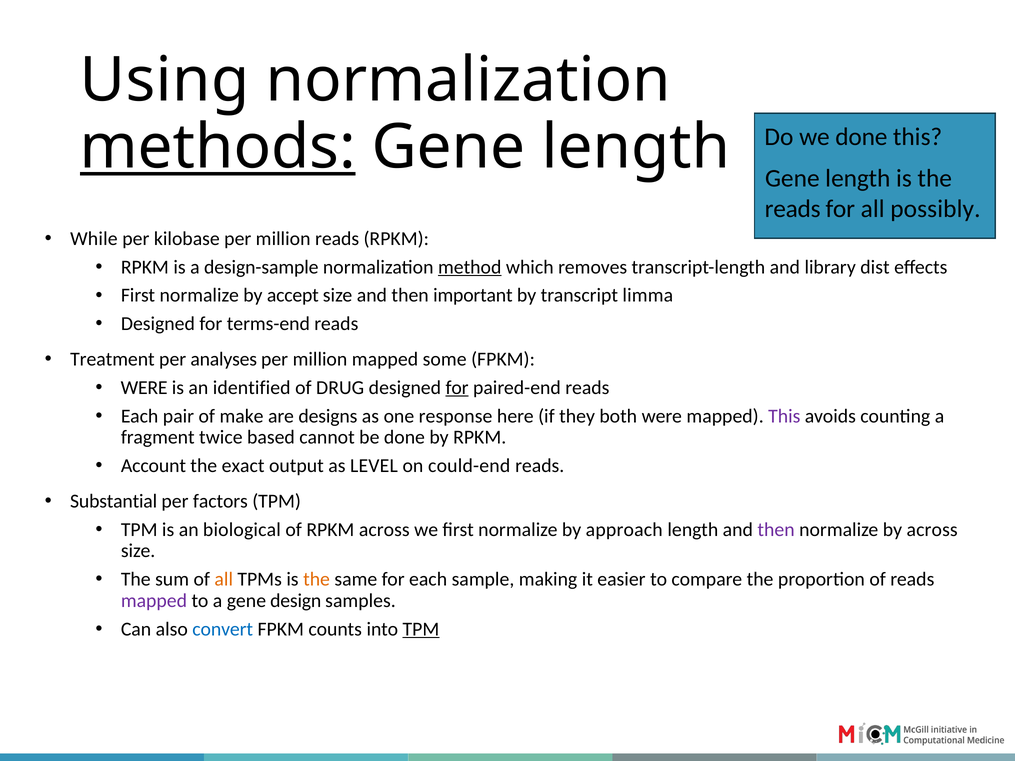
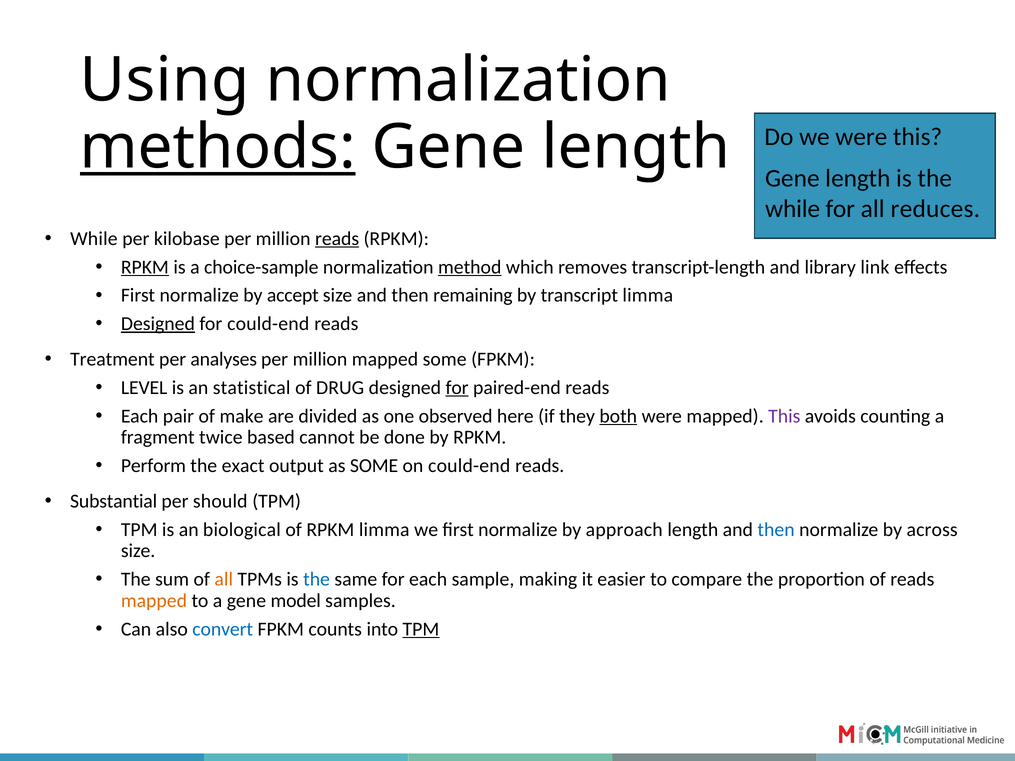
we done: done -> were (861, 137)
reads: reads -> while (793, 209)
possibly: possibly -> reduces (935, 209)
reads underline: none -> present (337, 239)
RPKM underline: none -> present (145, 267)
design-sample: design-sample -> choice-sample (261, 267)
dist: dist -> link (875, 267)
important: important -> remaining (473, 296)
Designed underline: none -> present (158, 324)
for terms-end: terms-end -> could-end (268, 324)
WERE: WERE -> LEVEL (144, 388)
identified: identified -> statistical (252, 388)
designs: designs -> divided (328, 416)
response: response -> observed (456, 416)
both underline: none -> present (618, 416)
Account: Account -> Perform (153, 466)
as LEVEL: LEVEL -> SOME (374, 466)
factors: factors -> should (220, 501)
RPKM across: across -> limma (384, 530)
then colour: purple -> blue (776, 530)
the colour: orange -> blue (317, 580)
mapped colour: purple -> orange (154, 601)
design: design -> model (296, 601)
